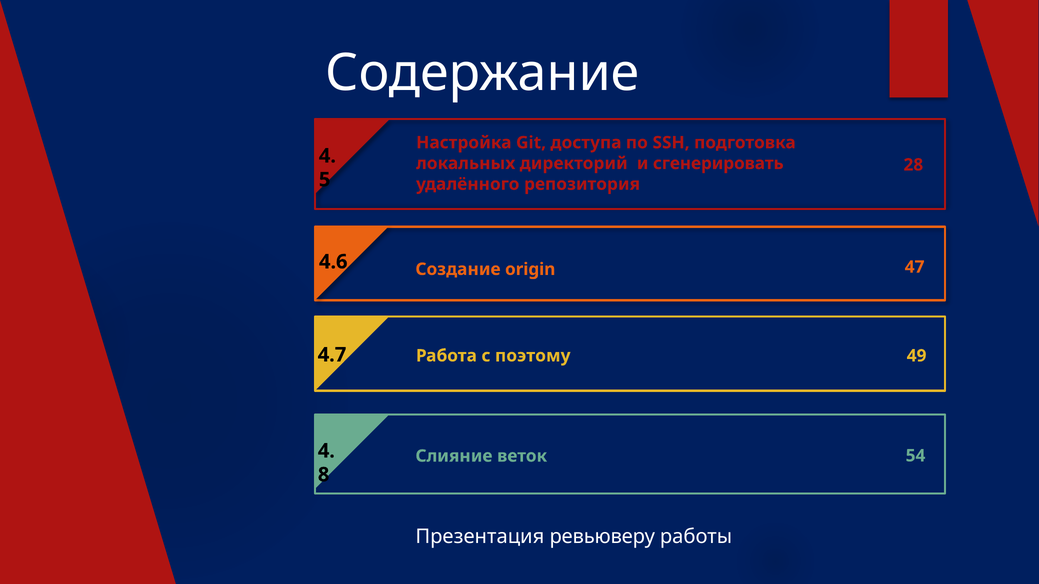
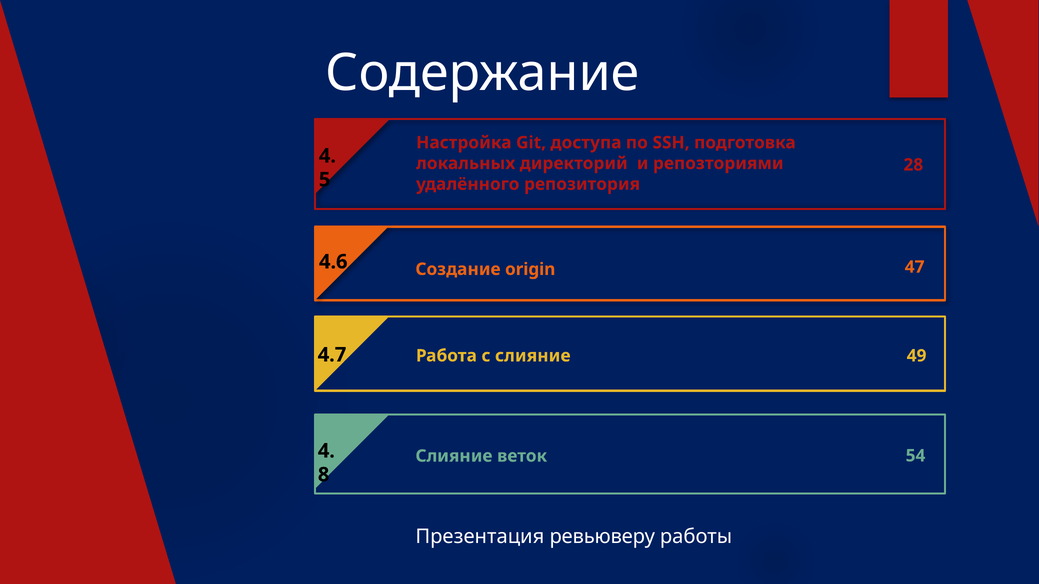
сгенерировать: сгенерировать -> репозториями (718, 164)
с поэтому: поэтому -> слияние (533, 356)
